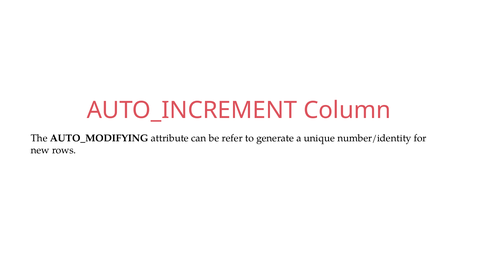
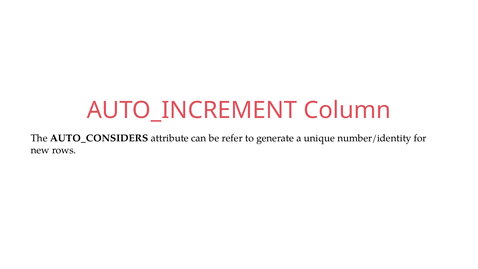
AUTO_MODIFYING: AUTO_MODIFYING -> AUTO_CONSIDERS (99, 138)
